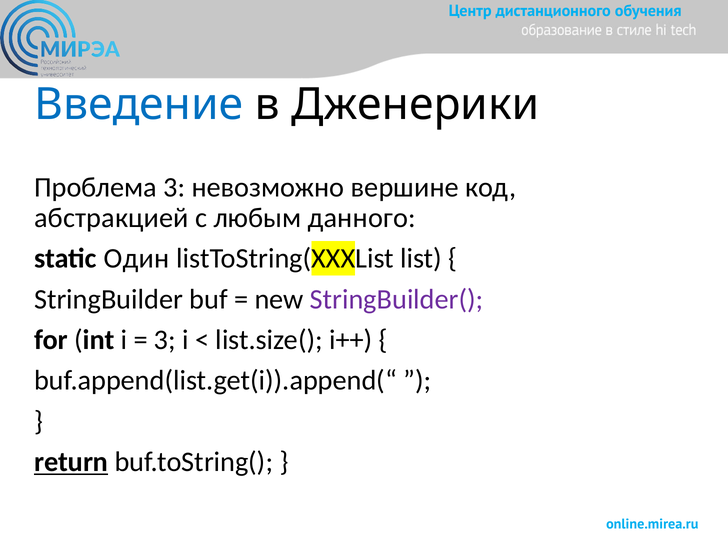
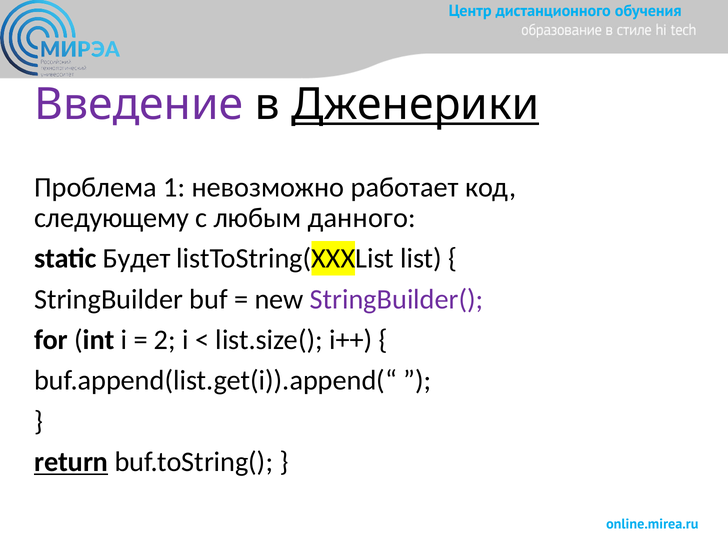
Введение colour: blue -> purple (139, 105)
Дженерики underline: none -> present (415, 105)
Проблема 3: 3 -> 1 (174, 187)
вершине: вершине -> работает (405, 187)
абстракцией: абстракцией -> следующему (112, 218)
Один: Один -> Будет (137, 258)
3: 3 -> 2 (165, 340)
